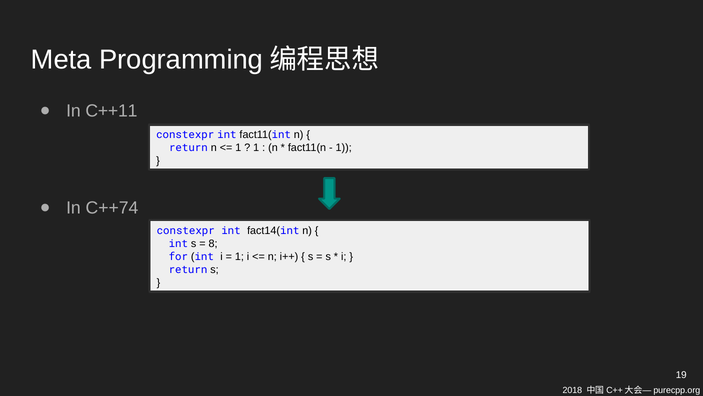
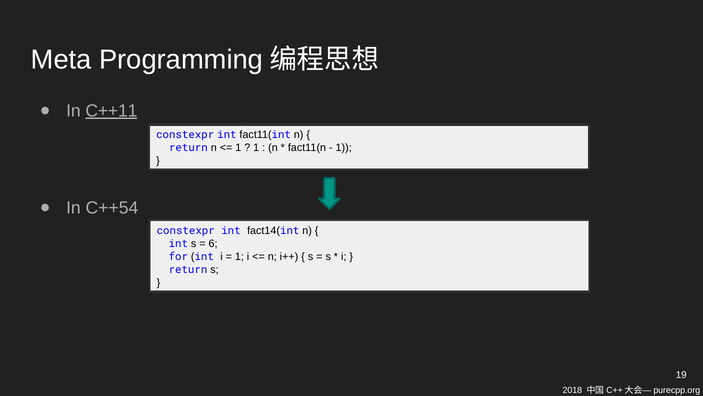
C++11 underline: none -> present (111, 111)
C++74: C++74 -> C++54 (112, 208)
8: 8 -> 6 (213, 243)
